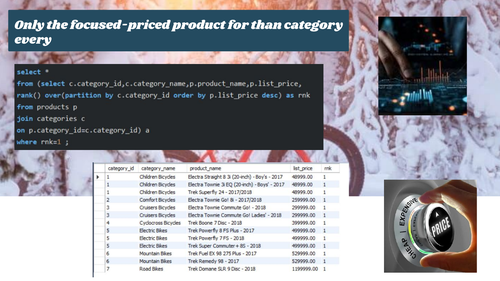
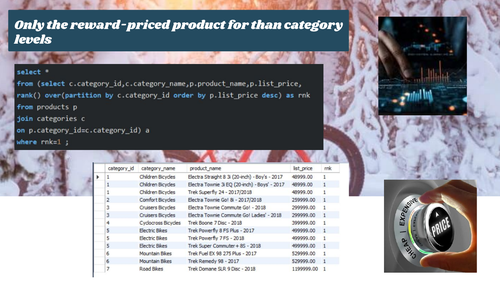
focused-priced: focused-priced -> reward-priced (120, 25)
every: every -> levels (33, 40)
